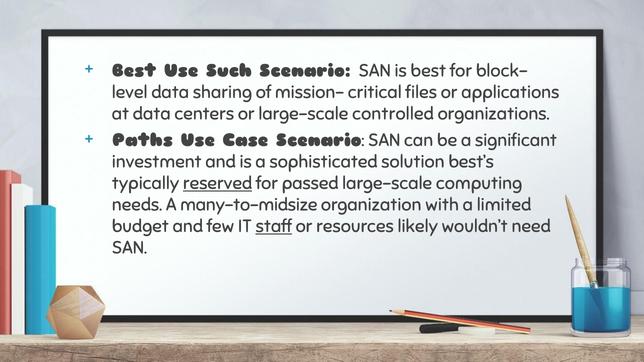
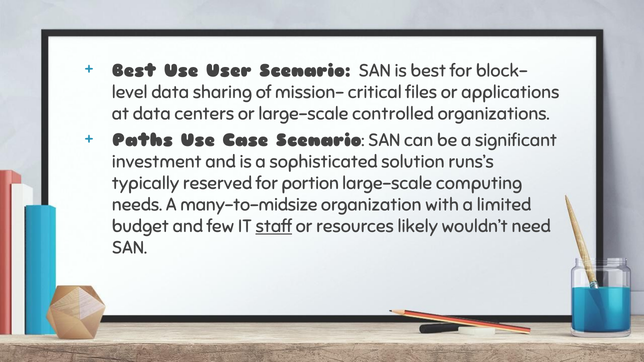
Such: Such -> User (229, 71)
best’s: best’s -> runs’s (471, 162)
reserved underline: present -> none (218, 184)
passed: passed -> portion (310, 184)
